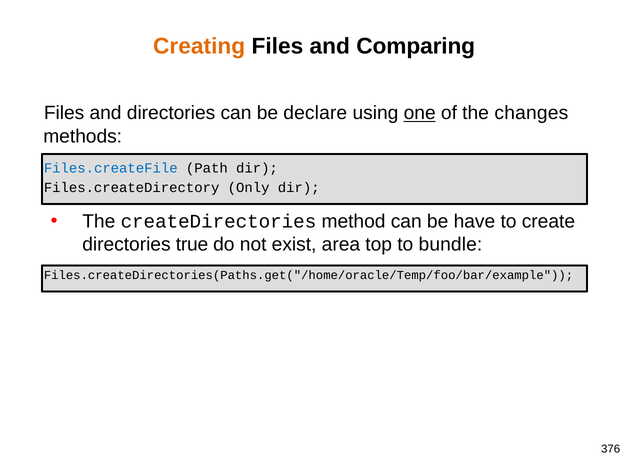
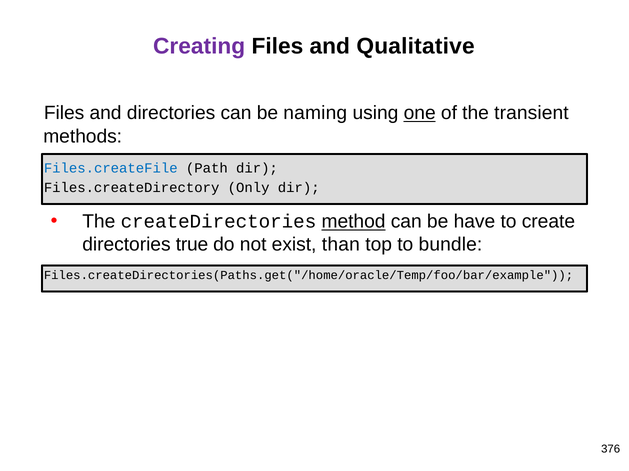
Creating colour: orange -> purple (199, 46)
Comparing: Comparing -> Qualitative (416, 46)
declare: declare -> naming (315, 113)
changes: changes -> transient (531, 113)
method underline: none -> present (354, 222)
area: area -> than (341, 245)
